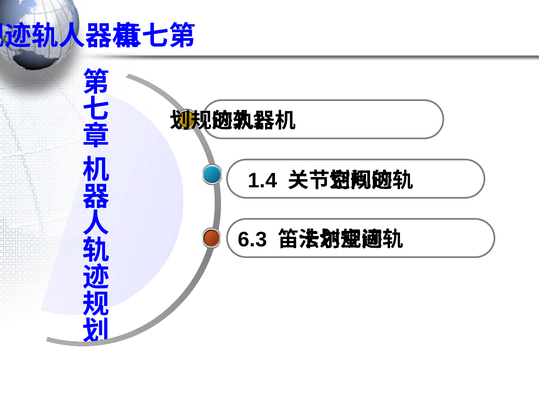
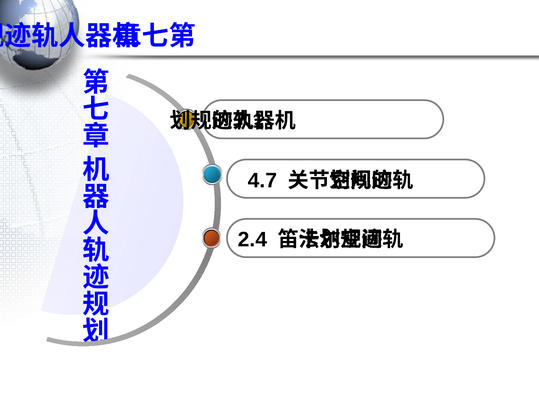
1.4: 1.4 -> 4.7 (262, 181)
6.3: 6.3 -> 2.4 (252, 240)
